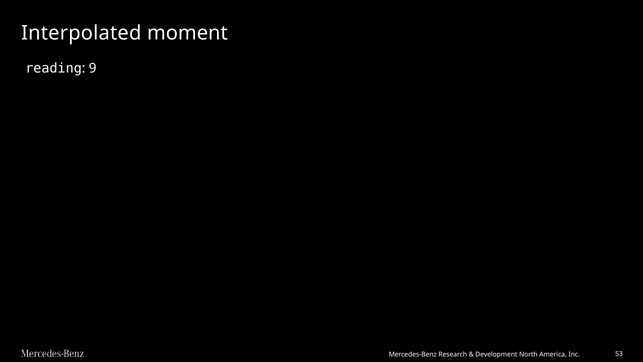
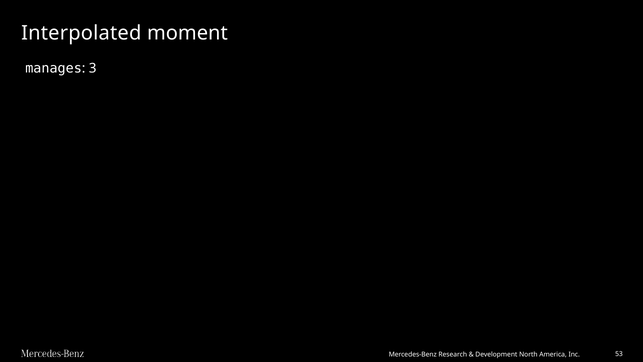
reading: reading -> manages (54, 68)
9: 9 -> 3 (93, 68)
